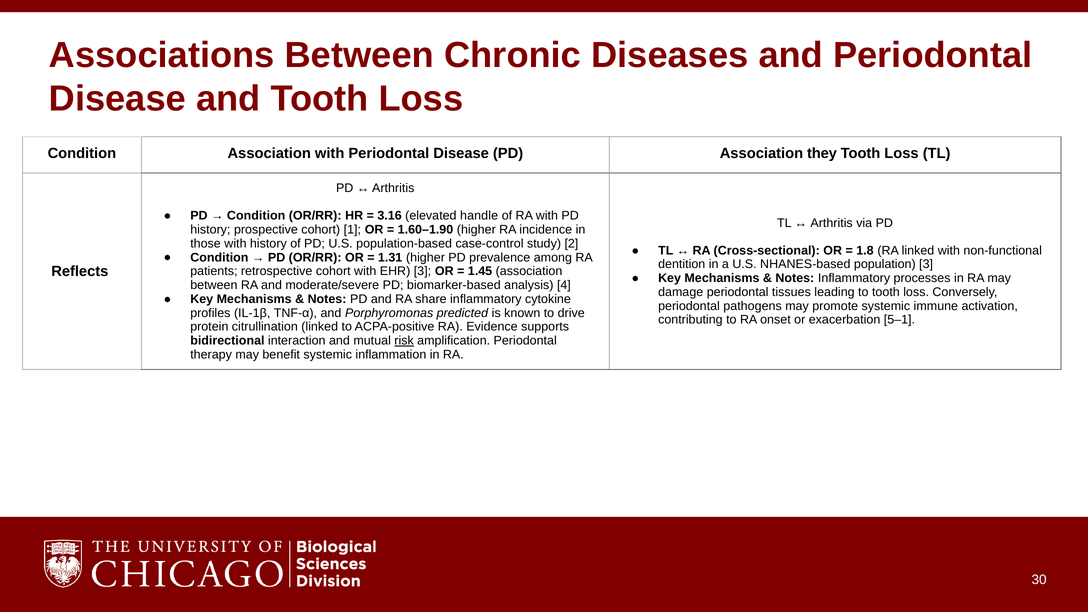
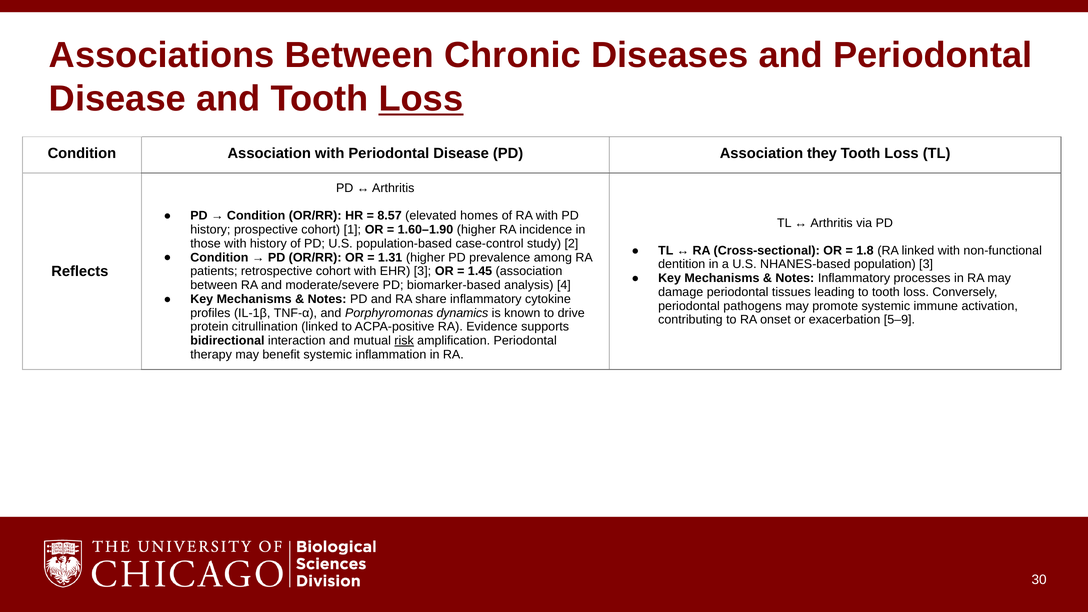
Loss underline: none -> present (421, 99)
3.16: 3.16 -> 8.57 (390, 216)
handle: handle -> homes (479, 216)
predicted: predicted -> dynamics (462, 313)
5–1: 5–1 -> 5–9 (899, 320)
